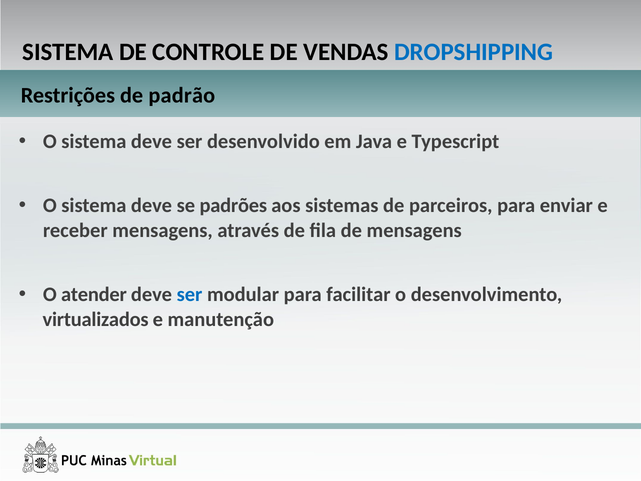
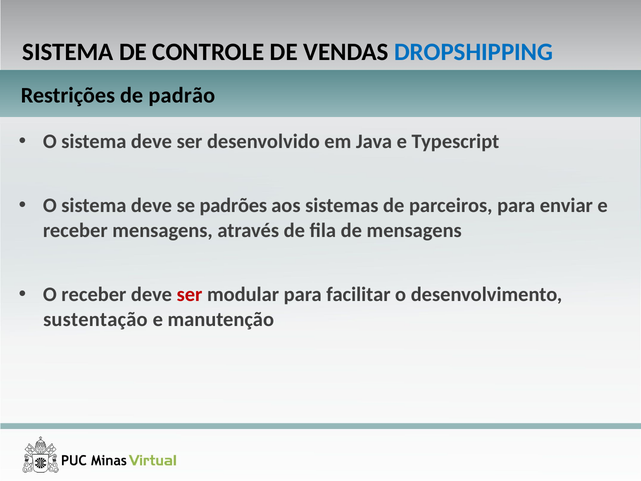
O atender: atender -> receber (94, 294)
ser colour: blue -> red (190, 294)
virtualizados: virtualizados -> sustentação (95, 319)
